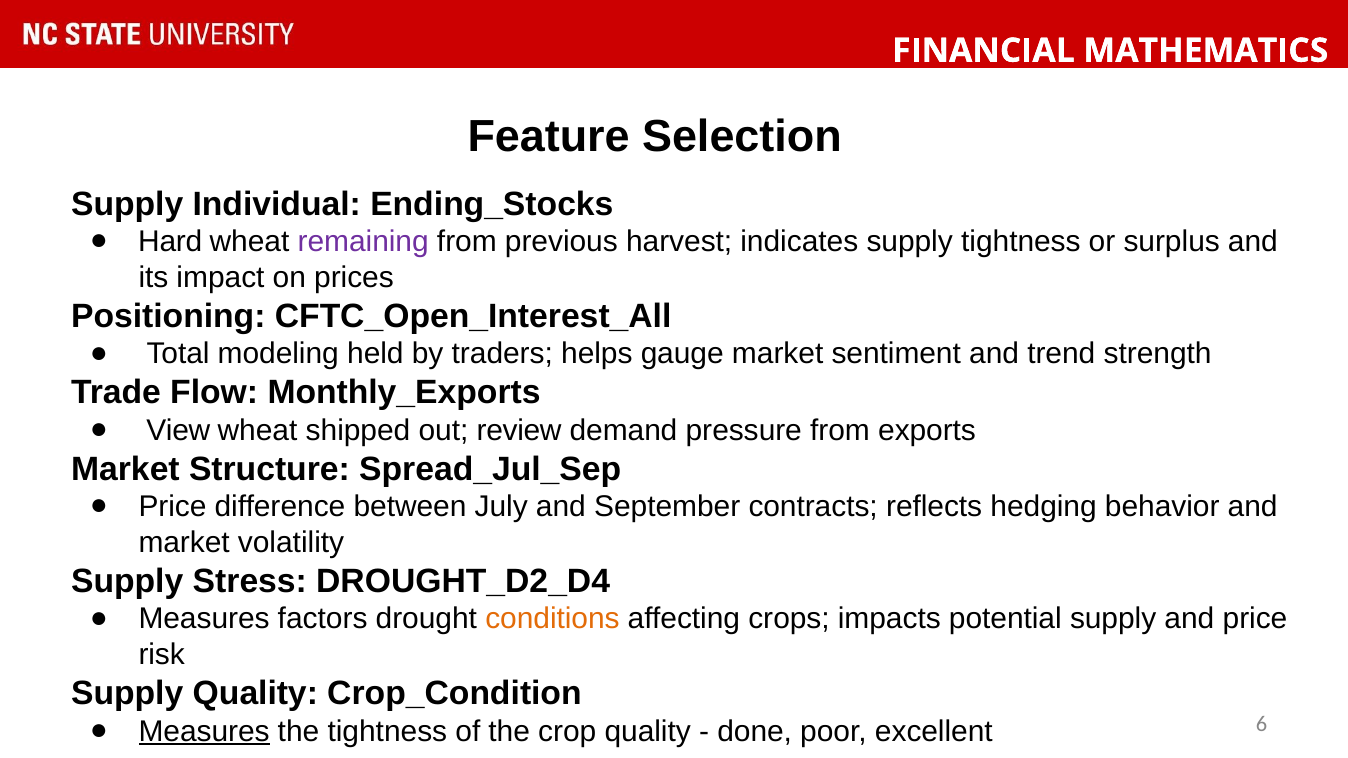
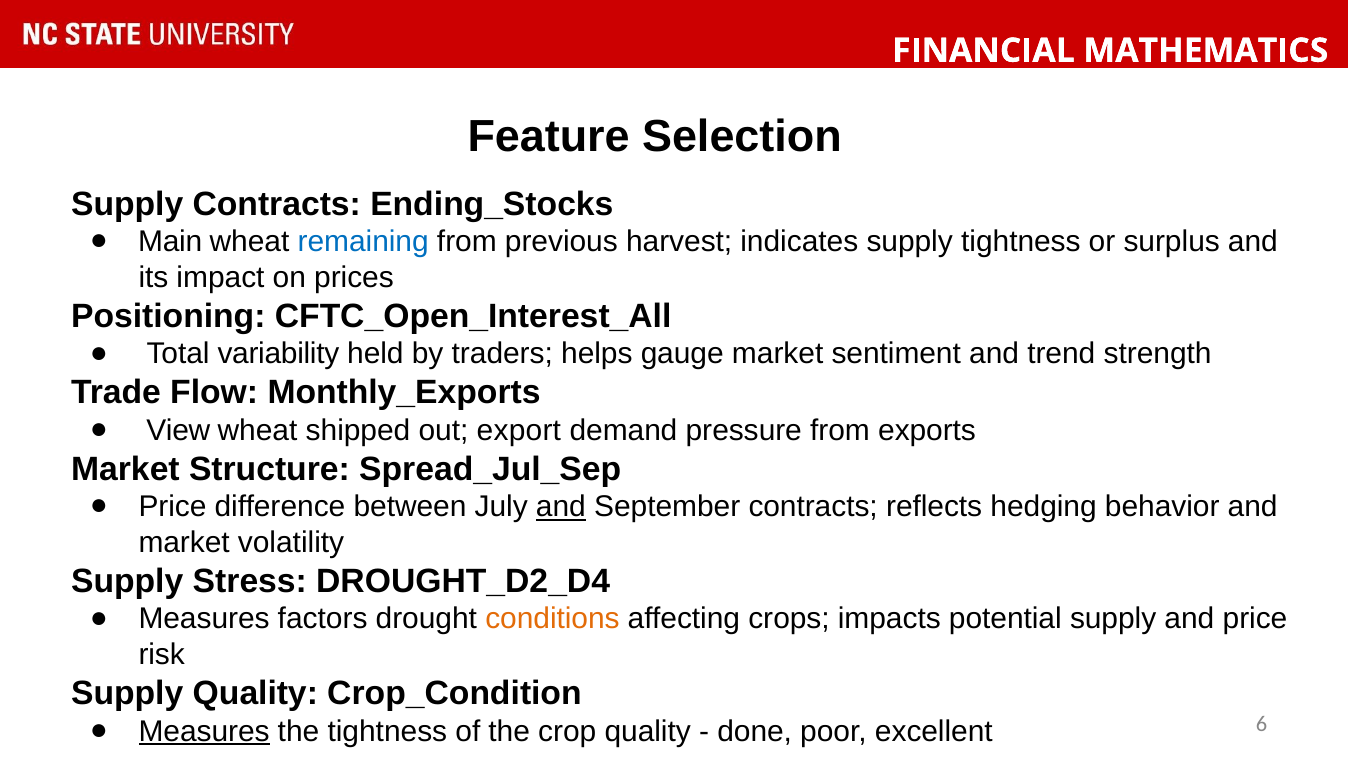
Supply Individual: Individual -> Contracts (277, 204)
Hard: Hard -> Main (170, 242)
remaining colour: purple -> blue (363, 242)
modeling: modeling -> variability (278, 354)
review: review -> export (519, 431)
and underline: none -> present (561, 507)
